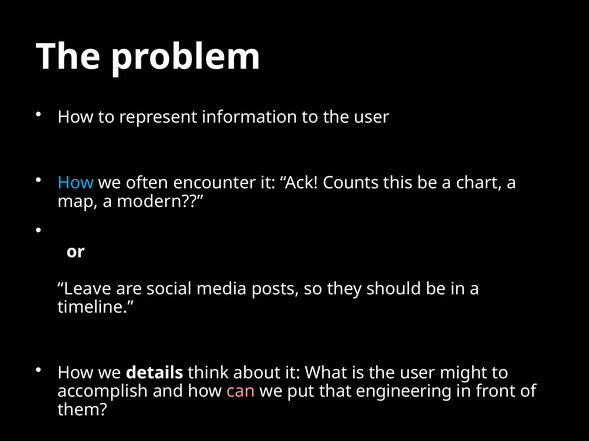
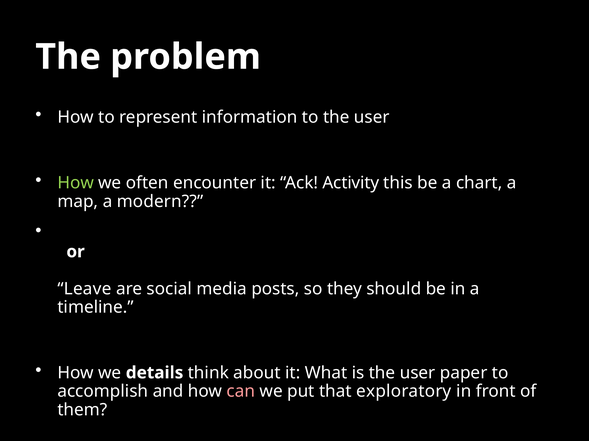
How colour: light blue -> light green (76, 183)
Counts: Counts -> Activity (351, 183)
might: might -> paper (464, 373)
engineering: engineering -> exploratory (404, 392)
